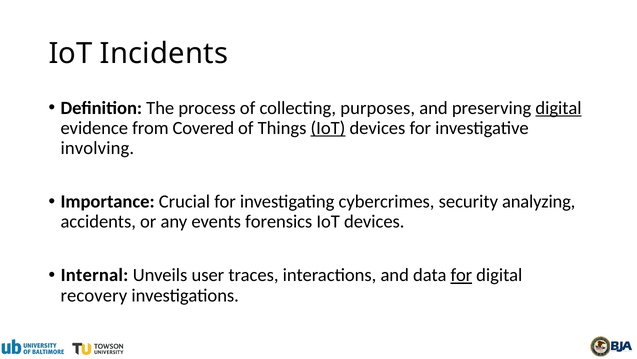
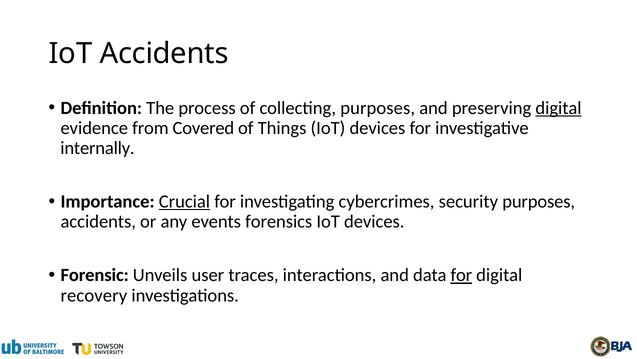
IoT Incidents: Incidents -> Accidents (164, 54)
IoT underline: present -> none (328, 128)
involving: involving -> internally (98, 148)
Crucial underline: none -> present (184, 201)
security analyzing: analyzing -> purposes (539, 201)
Internal: Internal -> Forensic (95, 275)
